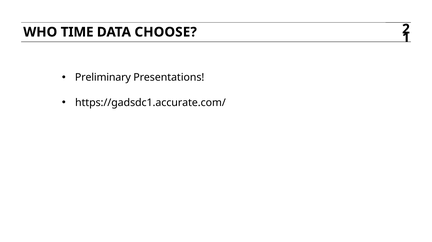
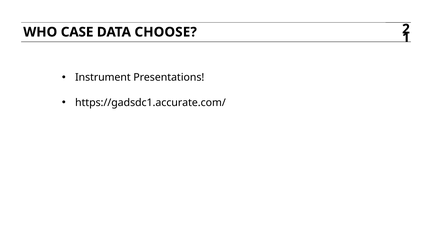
TIME: TIME -> CASE (77, 32)
Preliminary: Preliminary -> Instrument (103, 78)
